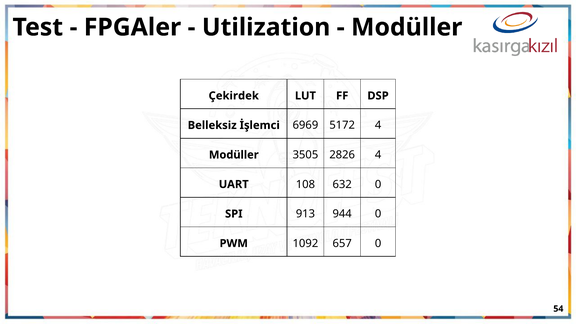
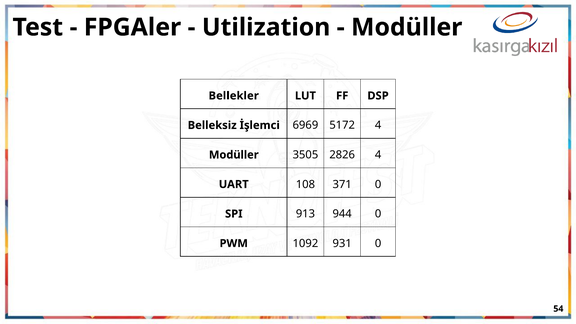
Çekirdek: Çekirdek -> Bellekler (234, 96)
632: 632 -> 371 (342, 184)
657: 657 -> 931 (342, 243)
